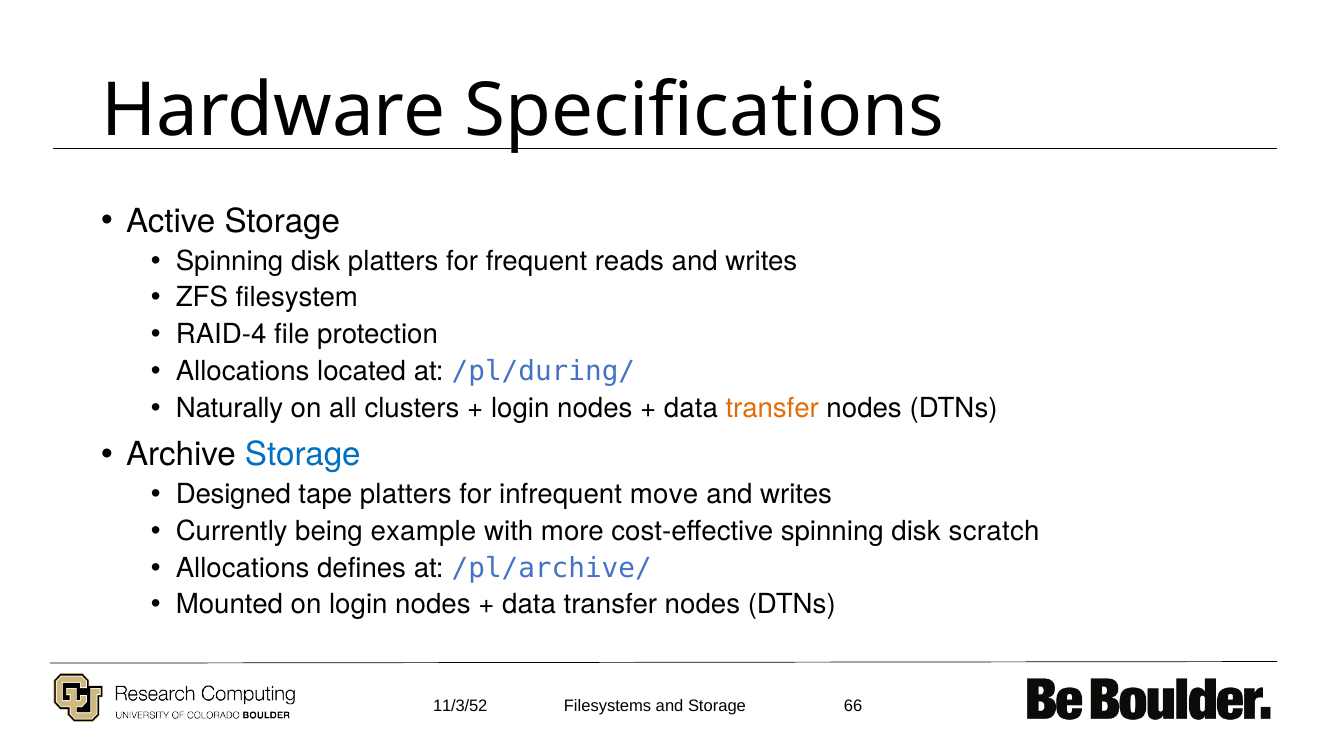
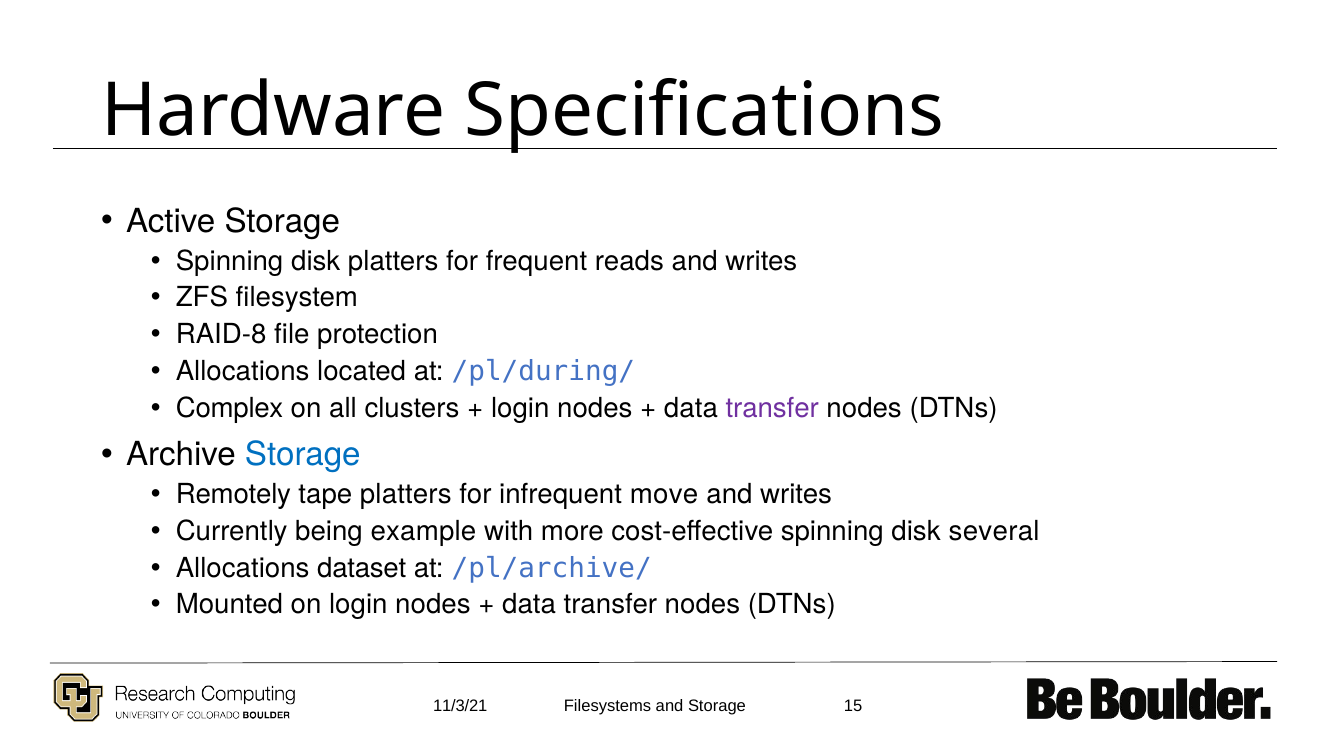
RAID-4: RAID-4 -> RAID-8 (221, 335)
Naturally: Naturally -> Complex (230, 408)
transfer colour: orange -> purple (772, 408)
Designed: Designed -> Remotely (233, 495)
scratch: scratch -> several (994, 532)
defines: defines -> dataset (362, 568)
11/3/52: 11/3/52 -> 11/3/21 (460, 706)
66: 66 -> 15 (853, 706)
